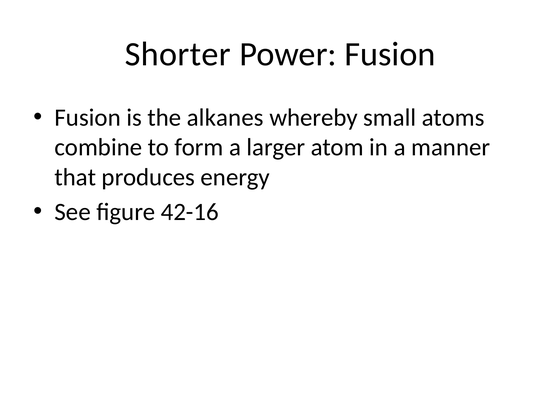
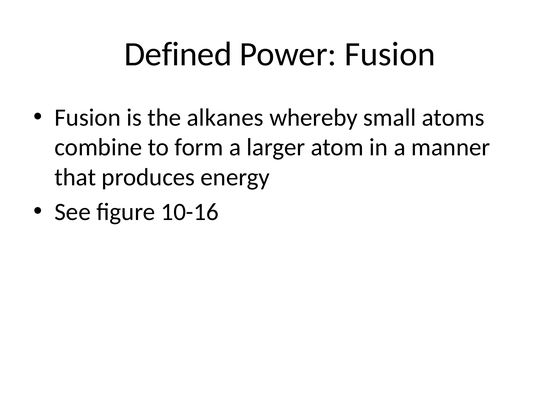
Shorter: Shorter -> Defined (178, 54)
42-16: 42-16 -> 10-16 (190, 212)
